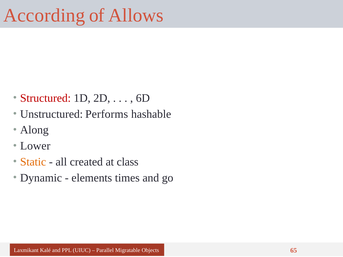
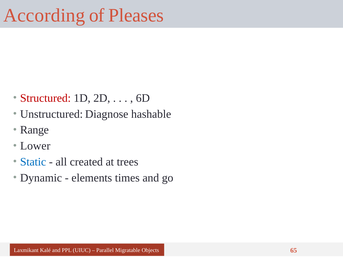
Allows: Allows -> Pleases (136, 15)
Performs: Performs -> Diagnose (107, 114)
Along: Along -> Range (34, 130)
Static colour: orange -> blue (33, 162)
class: class -> trees (128, 162)
